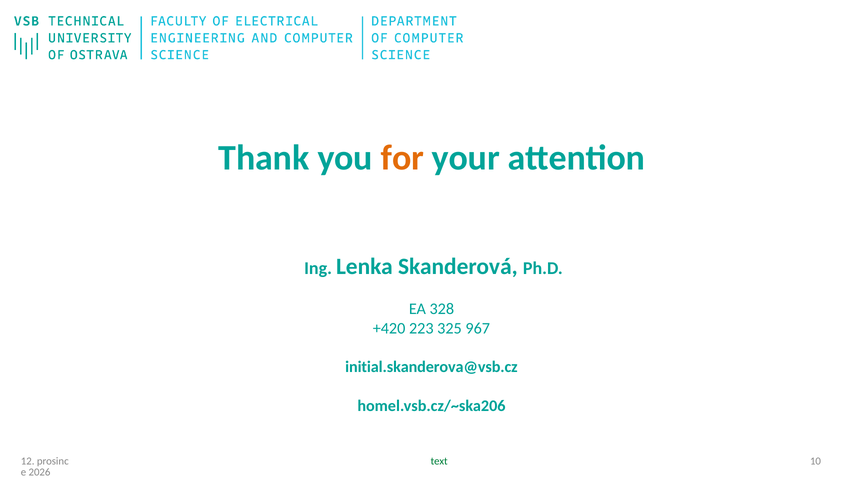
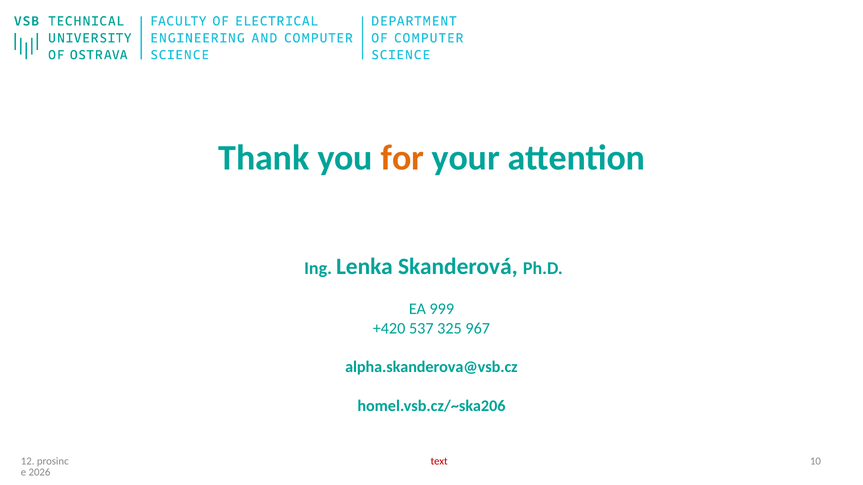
328: 328 -> 999 (442, 309)
223: 223 -> 537 (421, 329)
initial.skanderova@vsb.cz: initial.skanderova@vsb.cz -> alpha.skanderova@vsb.cz (431, 367)
text colour: green -> red (439, 462)
